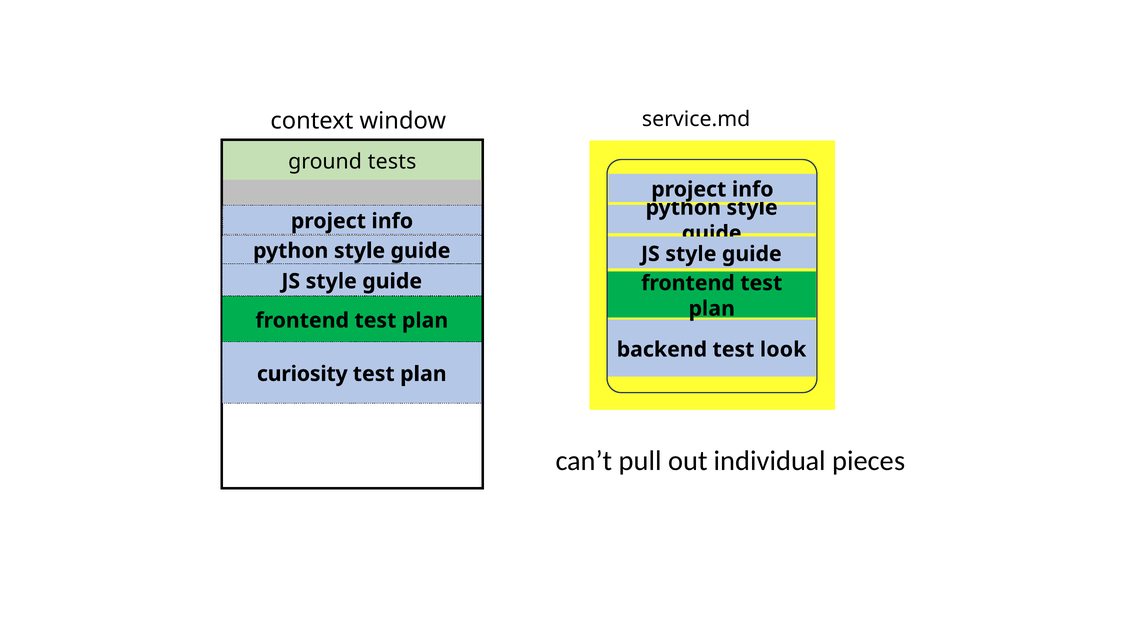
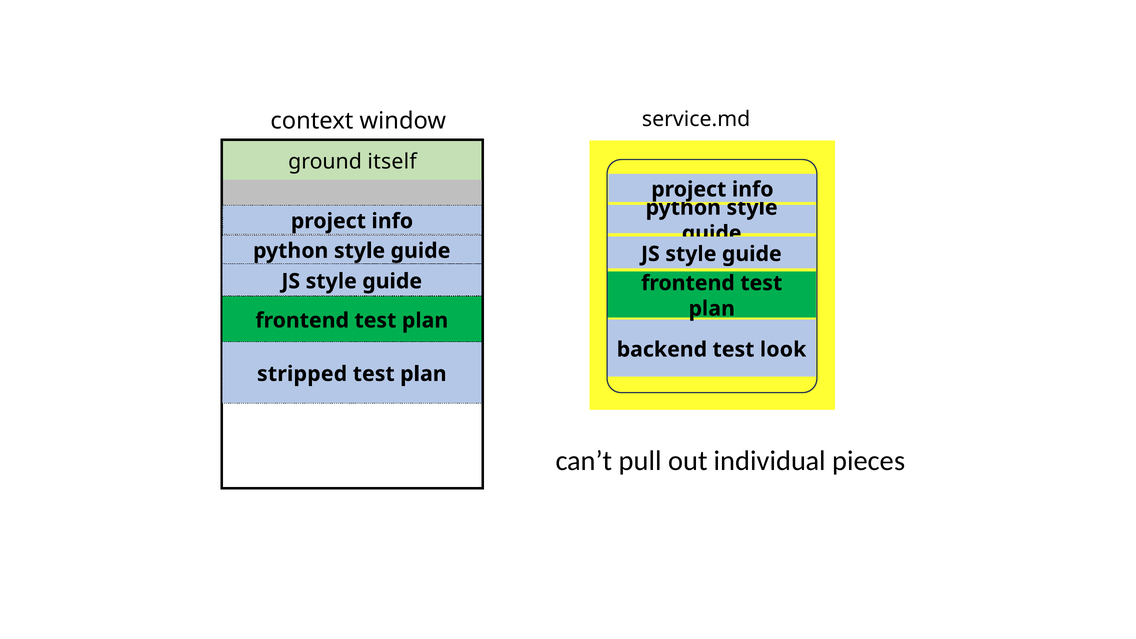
tests: tests -> itself (392, 162)
curiosity: curiosity -> stripped (302, 374)
